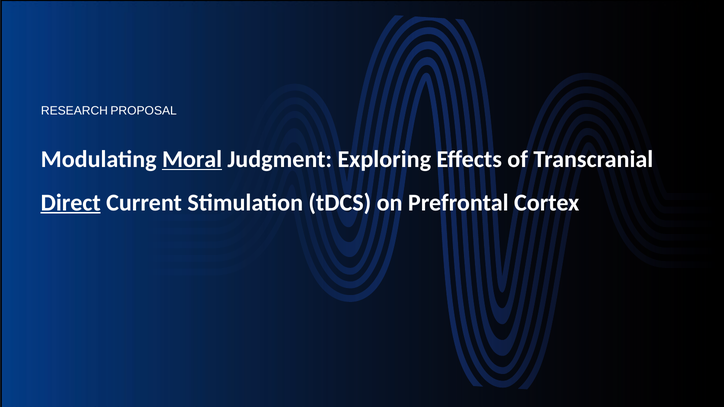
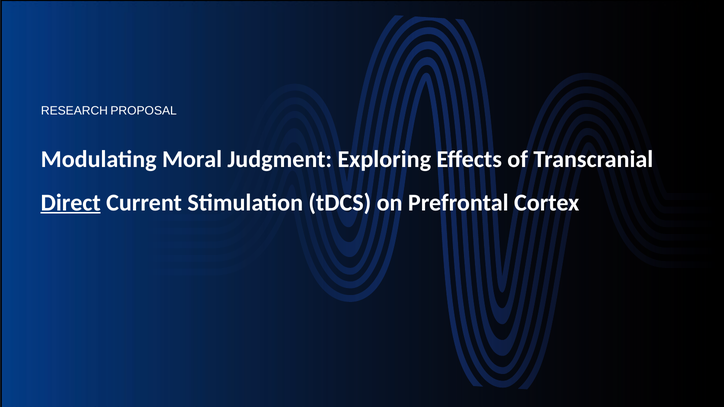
Moral underline: present -> none (192, 159)
